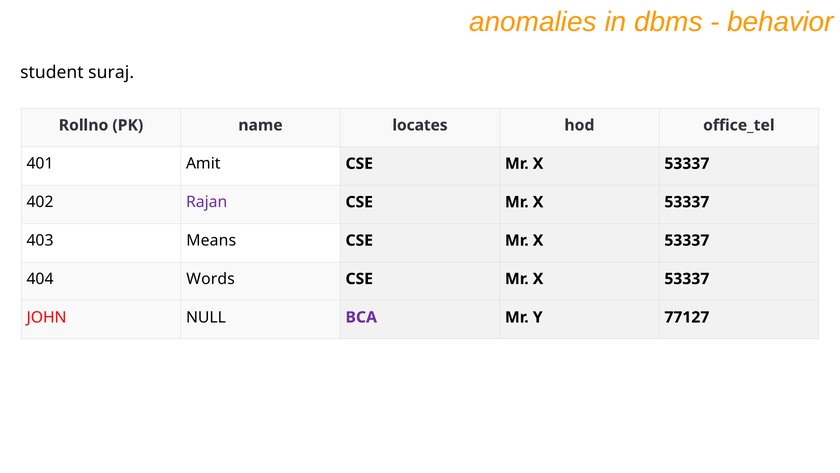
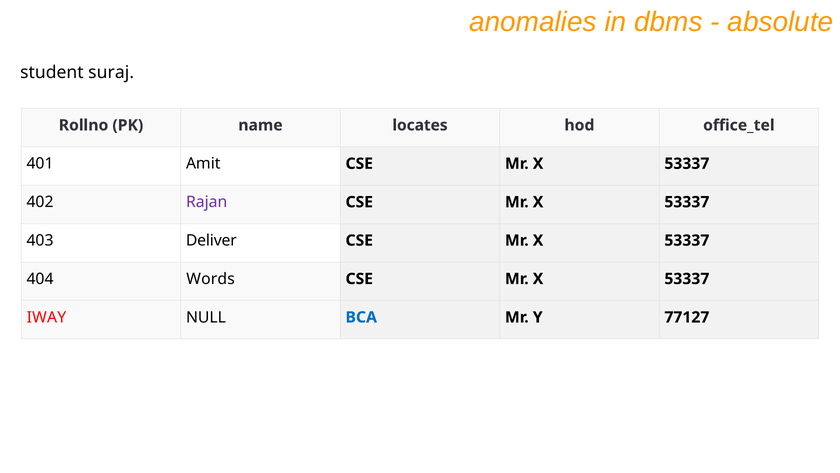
behavior: behavior -> absolute (780, 22)
Means: Means -> Deliver (211, 240)
JOHN: JOHN -> IWAY (46, 317)
BCA colour: purple -> blue (361, 317)
